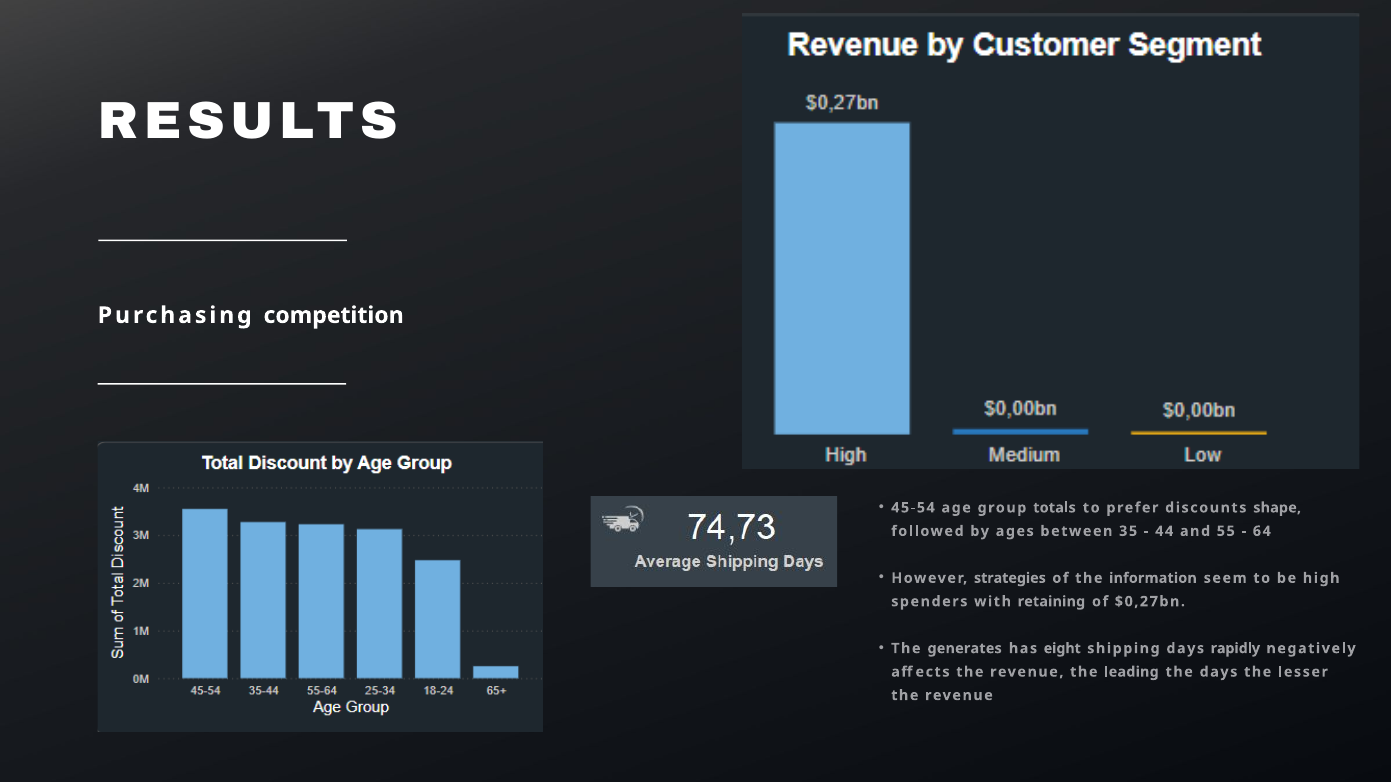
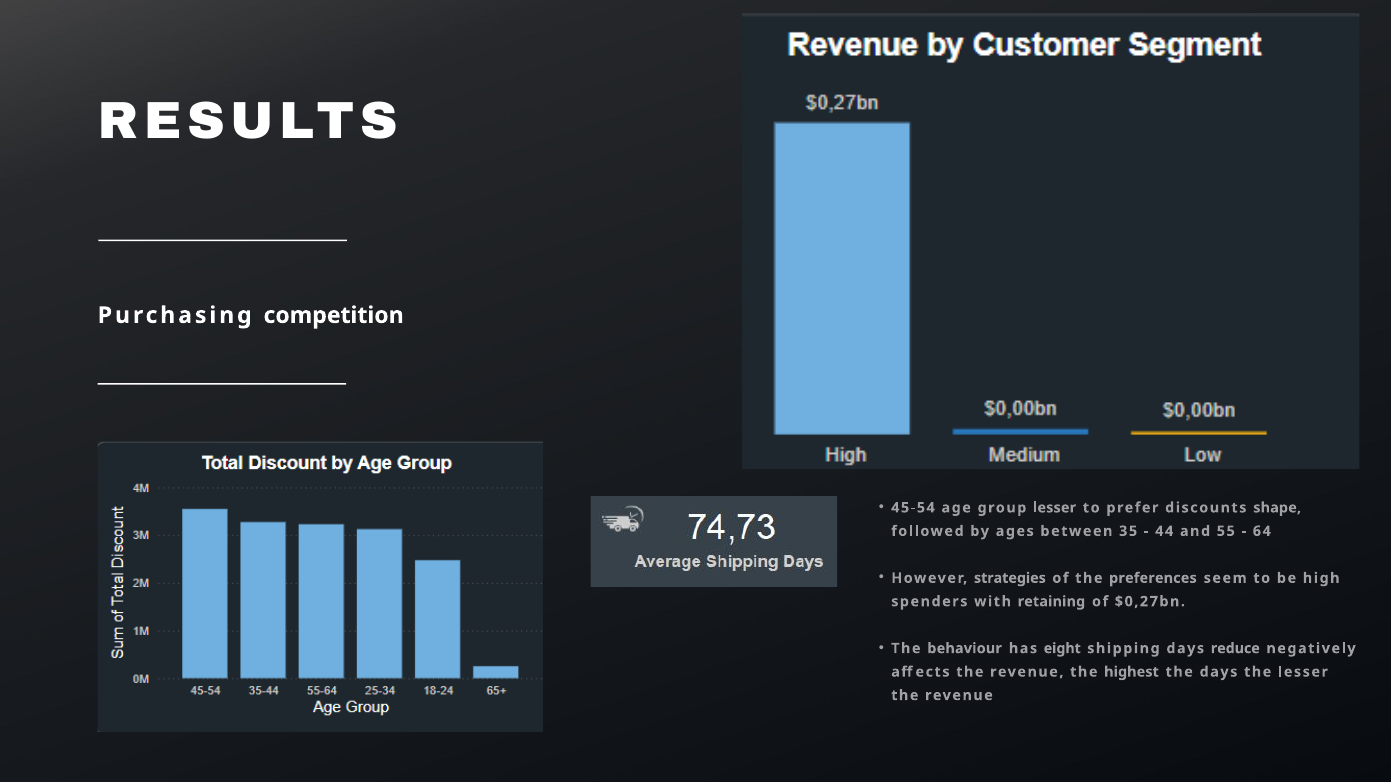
group totals: totals -> lesser (1055, 508)
information: information -> preferences (1153, 578)
generates: generates -> behaviour (965, 649)
rapidly: rapidly -> reduce (1235, 649)
leading: leading -> highest (1132, 672)
